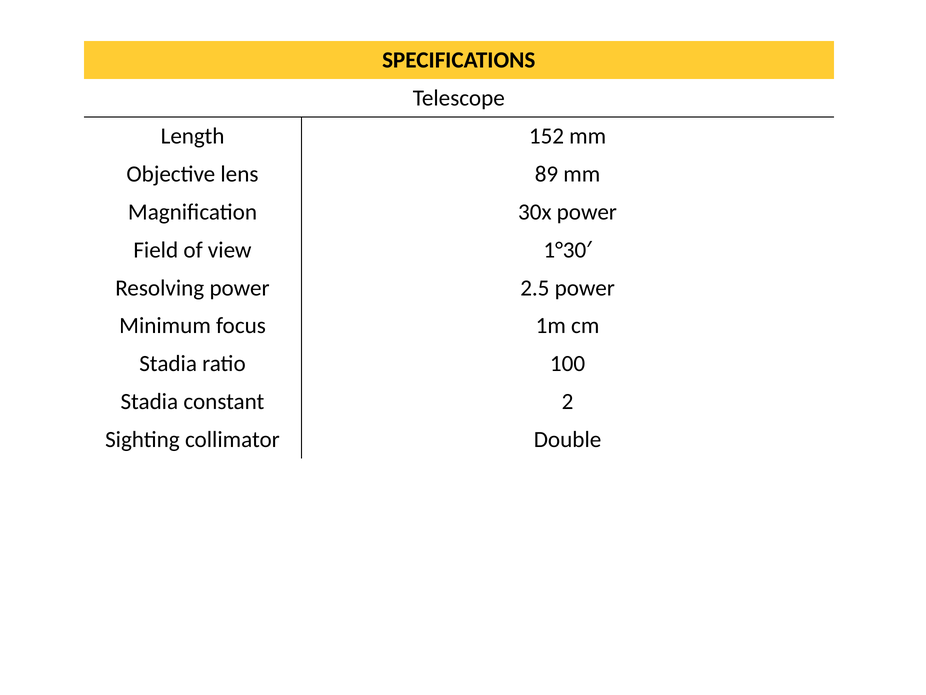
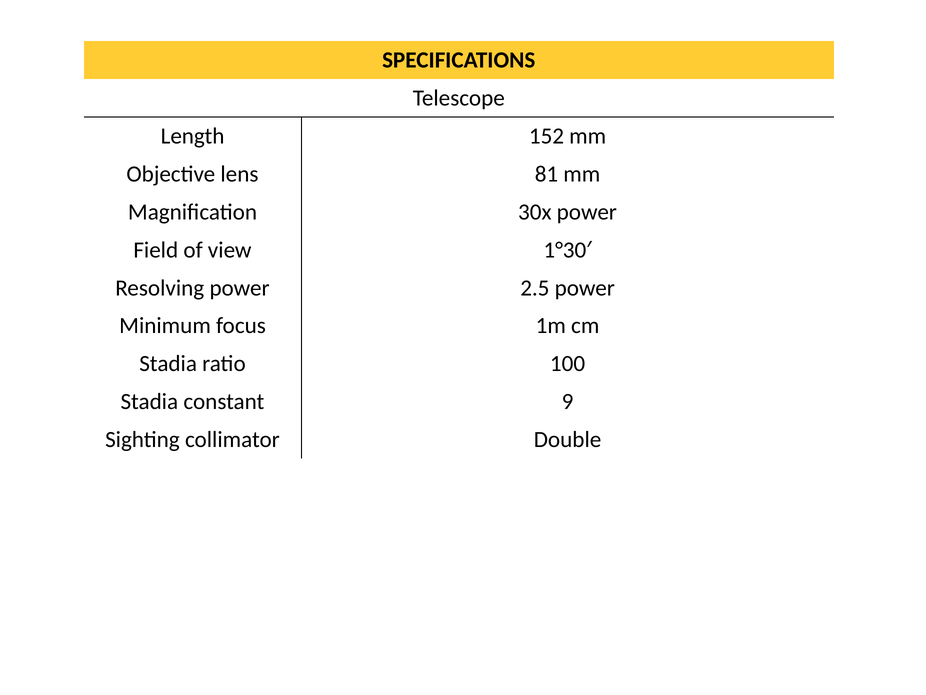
89: 89 -> 81 (546, 174)
2: 2 -> 9 (568, 401)
